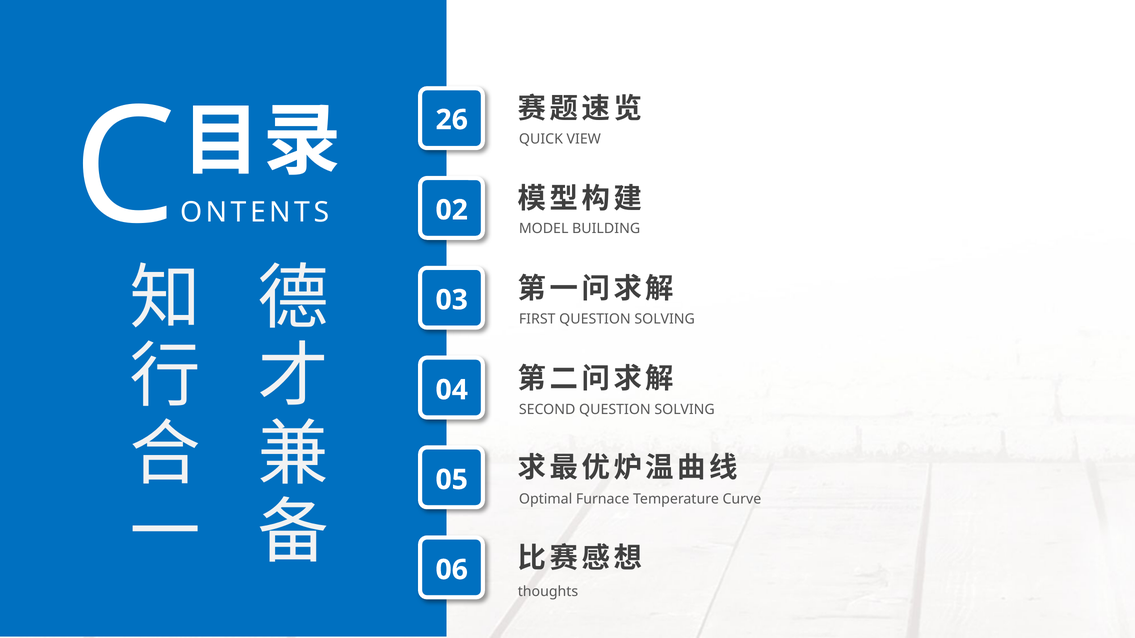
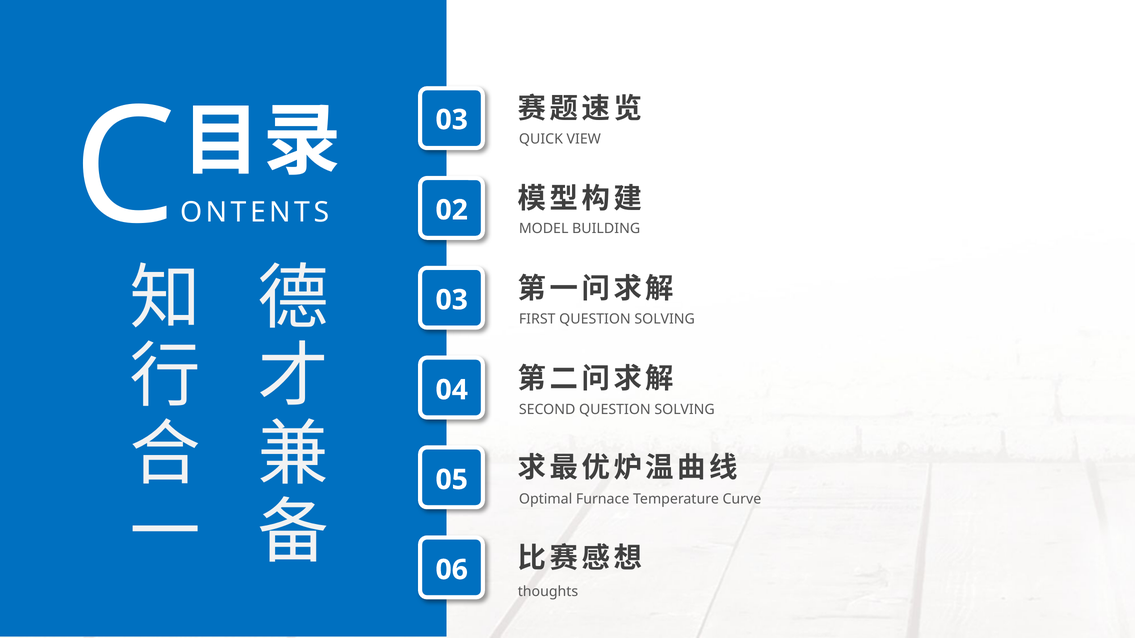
26: 26 -> 03 (452, 120)
